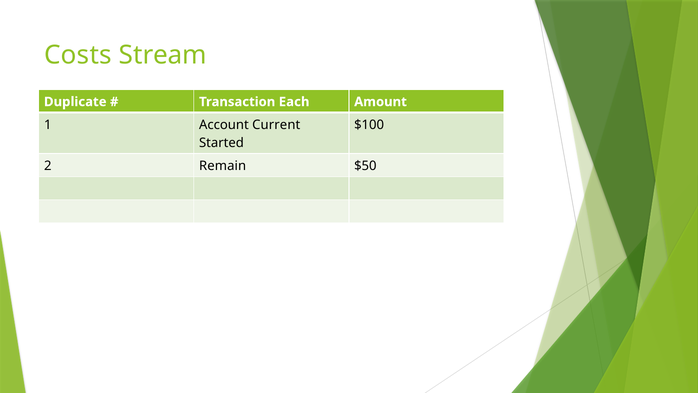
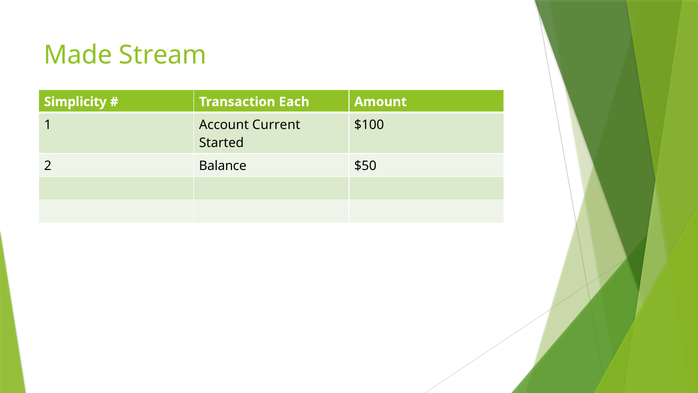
Costs: Costs -> Made (78, 55)
Duplicate: Duplicate -> Simplicity (75, 102)
Remain: Remain -> Balance (223, 166)
